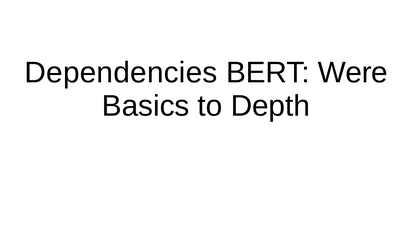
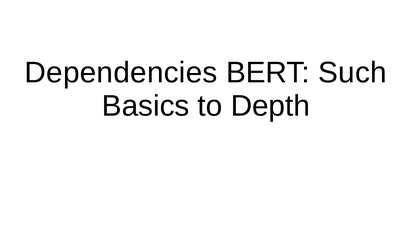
Were: Were -> Such (352, 73)
